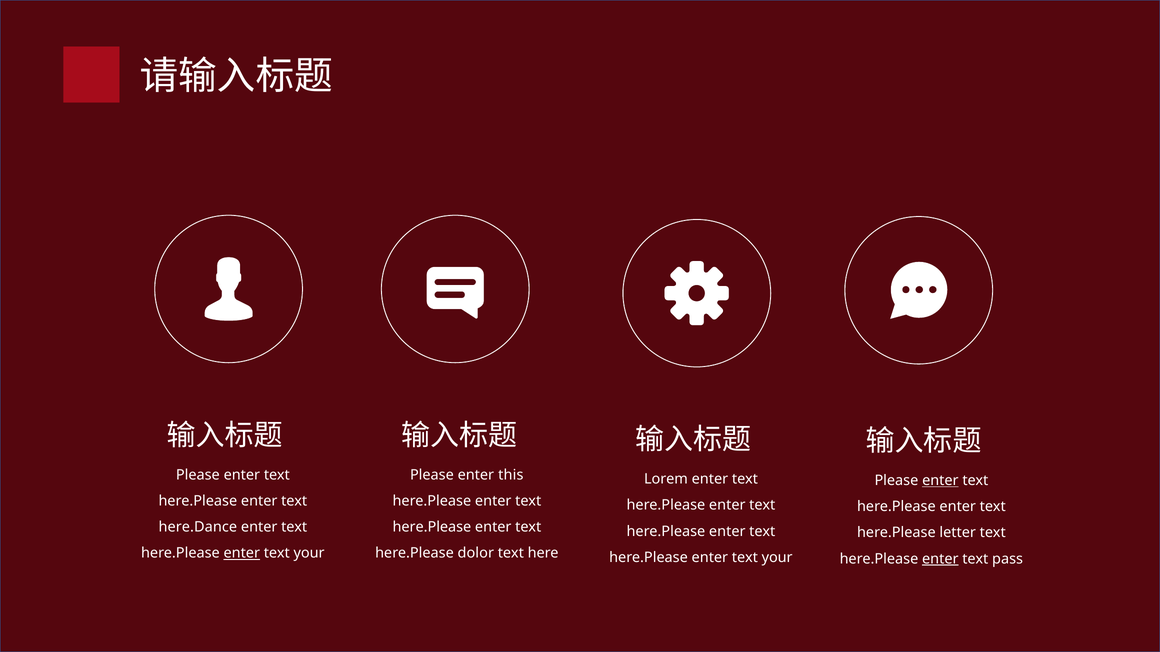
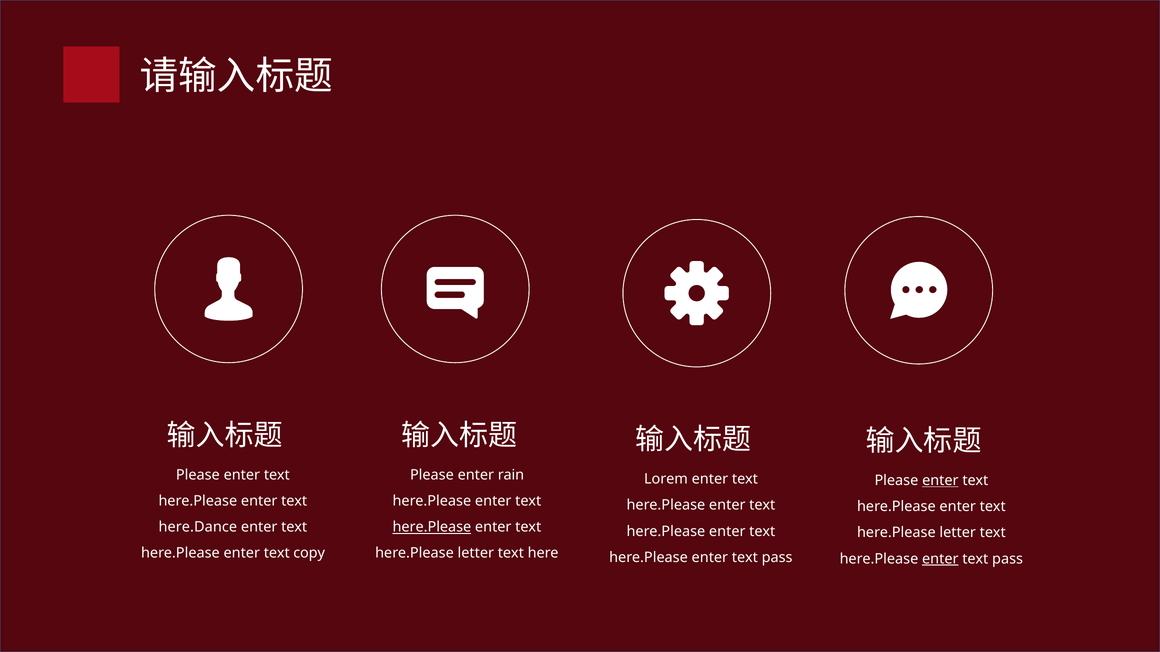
this: this -> rain (511, 475)
here.Please underline: none -> present (432, 528)
enter underline: present -> none (242, 554)
your: your -> copy (309, 554)
dolor: dolor -> letter (476, 554)
your: your -> pass (777, 558)
